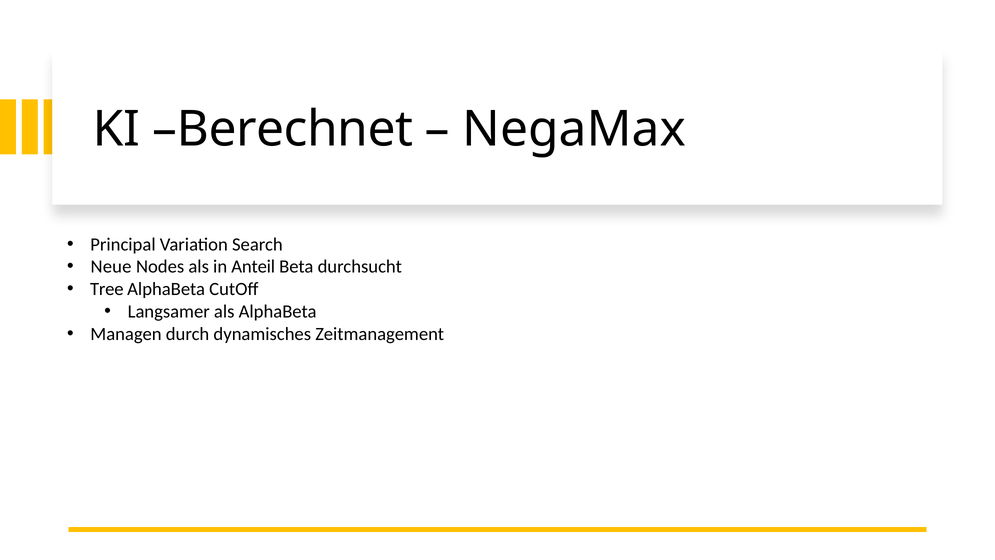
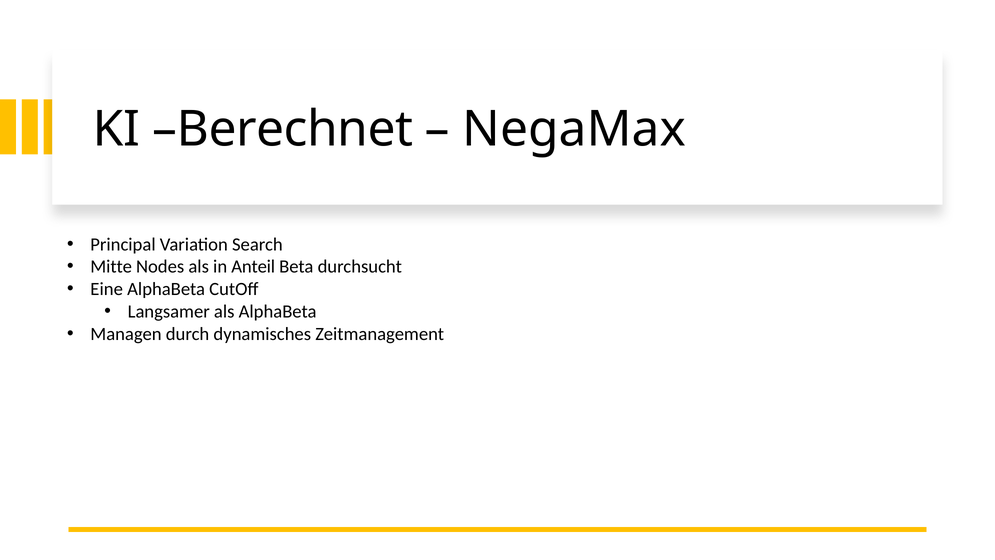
Neue: Neue -> Mitte (111, 267)
Tree: Tree -> Eine (107, 289)
